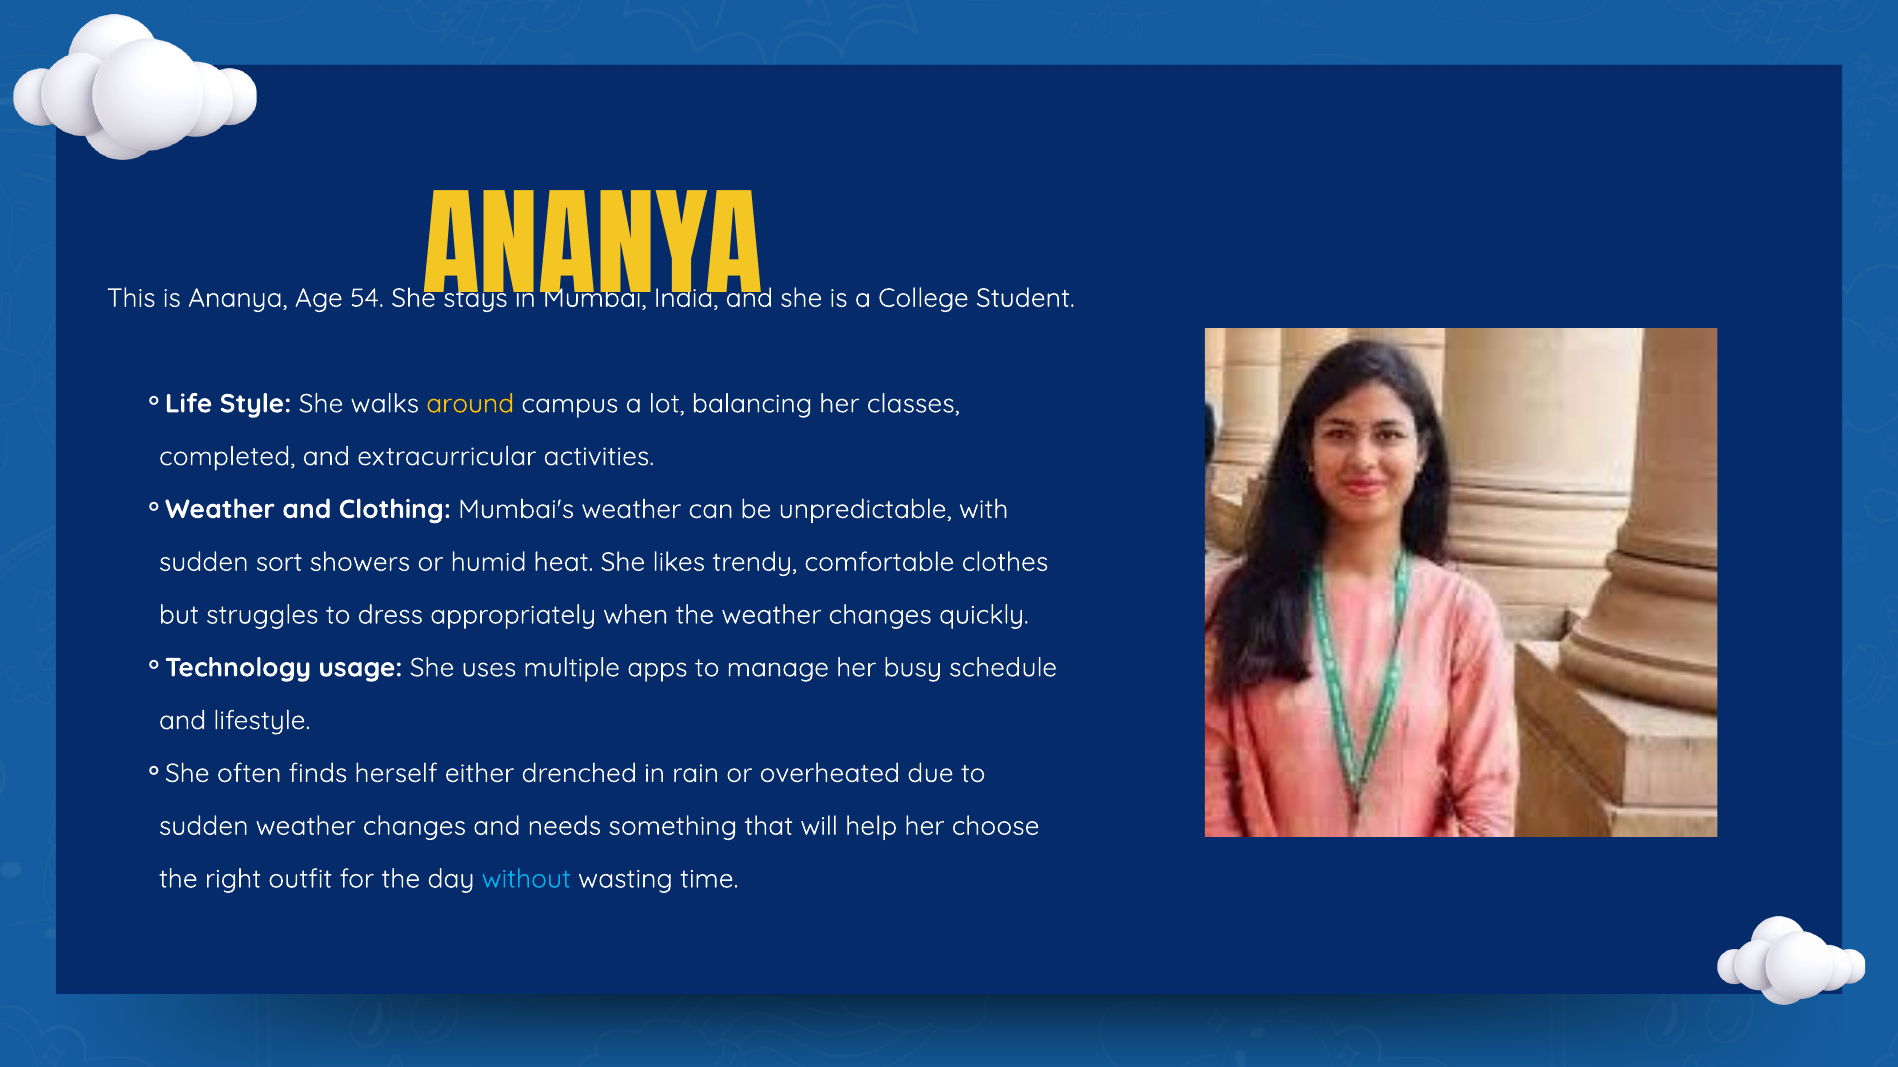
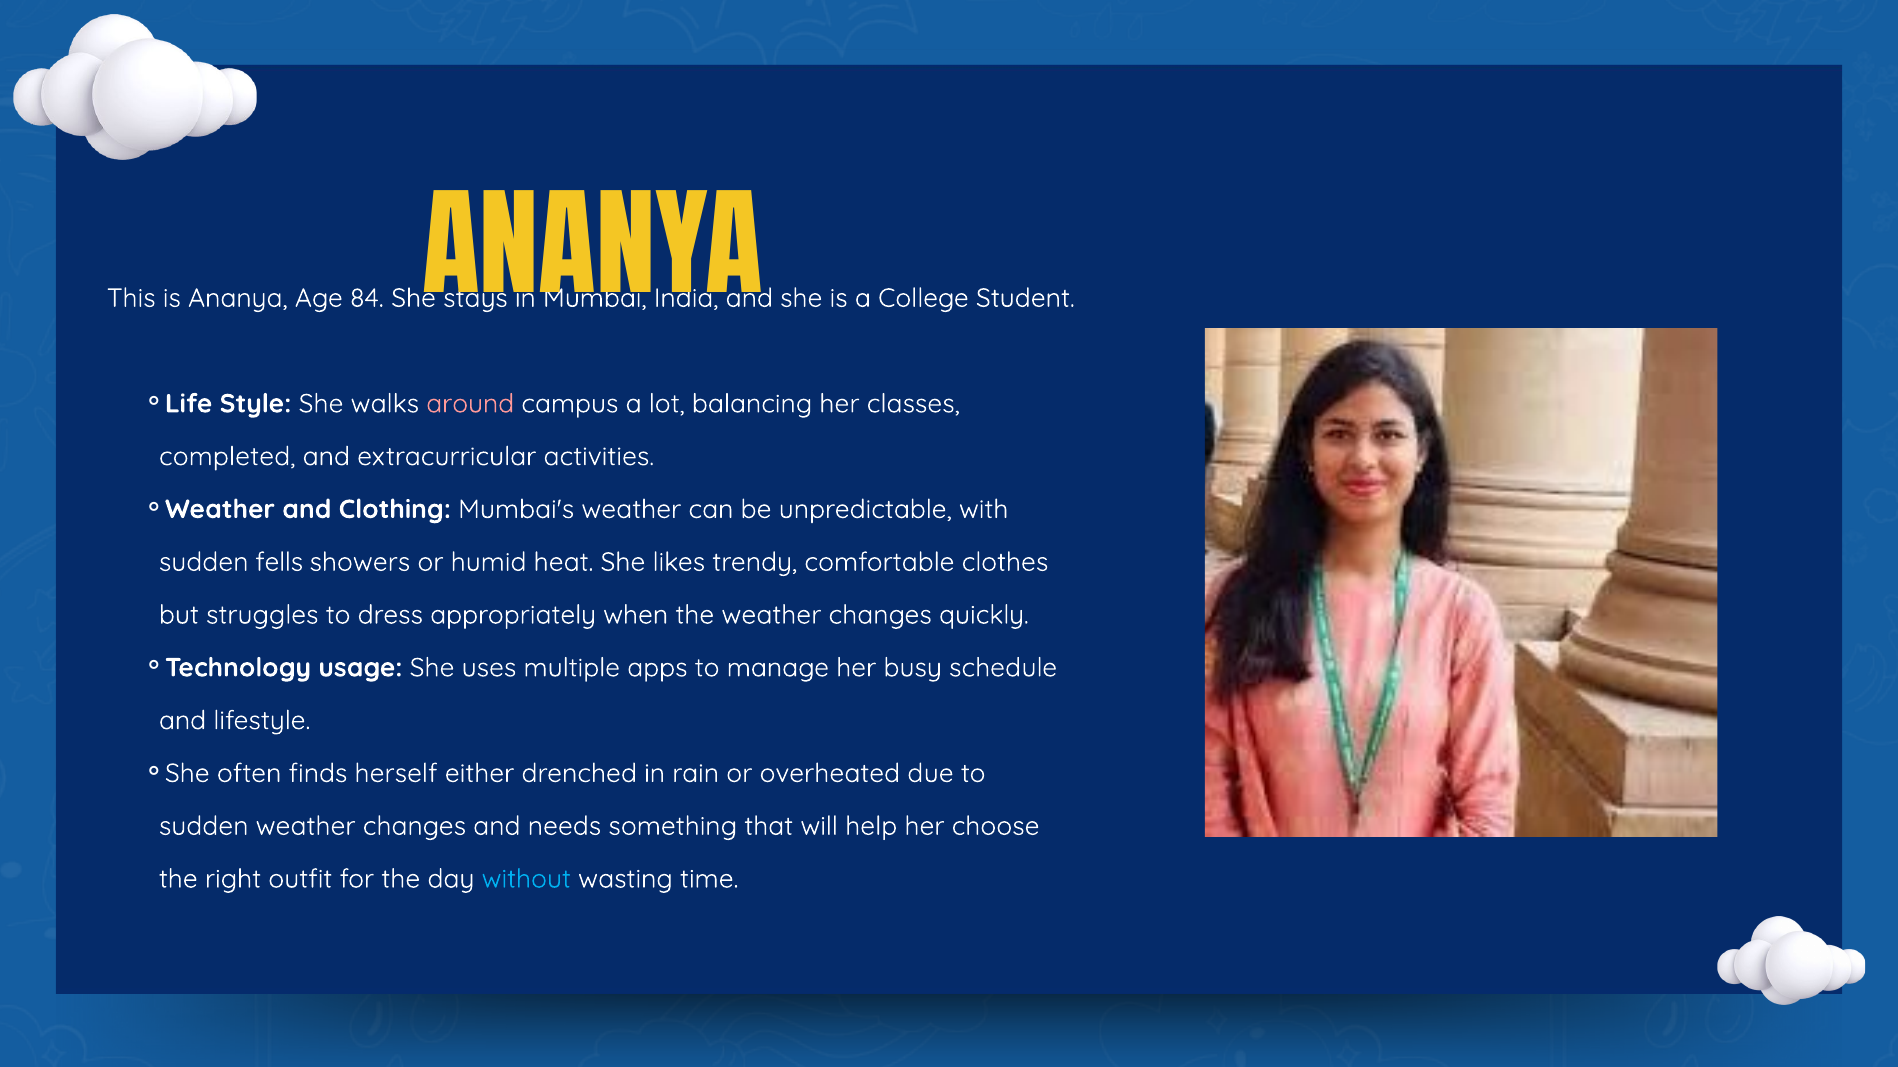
54: 54 -> 84 (367, 298)
around colour: yellow -> pink (470, 404)
sort: sort -> fells (279, 562)
